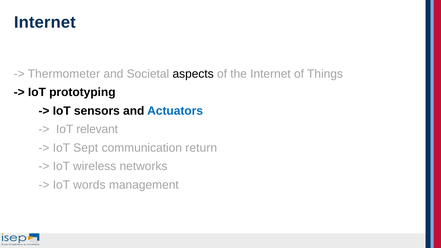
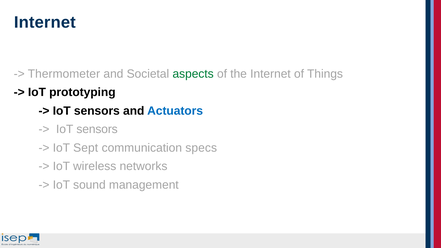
aspects colour: black -> green (193, 74)
relevant: relevant -> sensors (97, 129)
return: return -> specs (201, 148)
words: words -> sound (89, 185)
